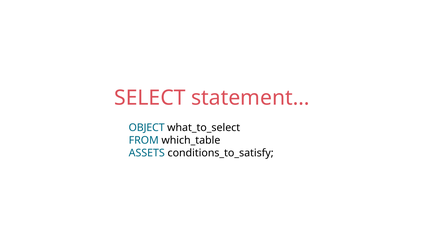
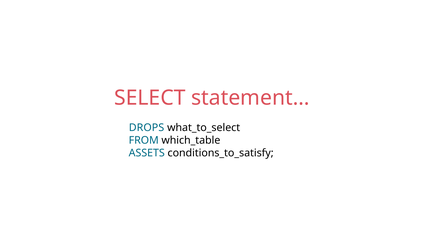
OBJECT: OBJECT -> DROPS (147, 128)
